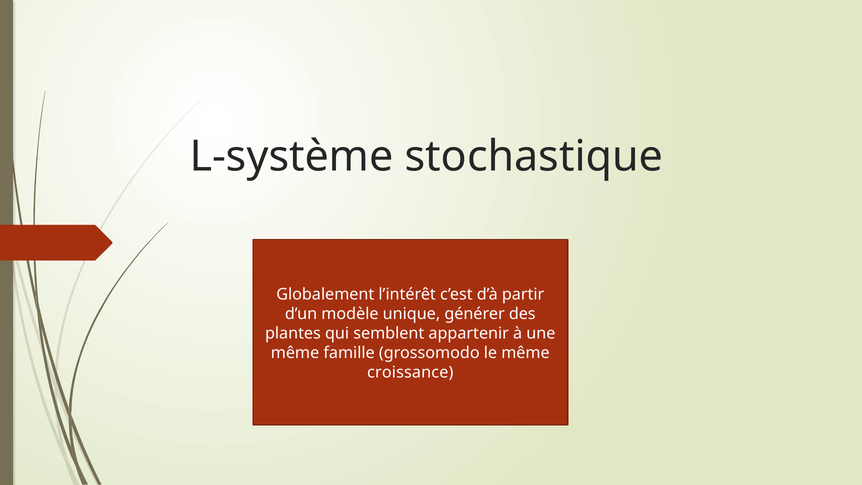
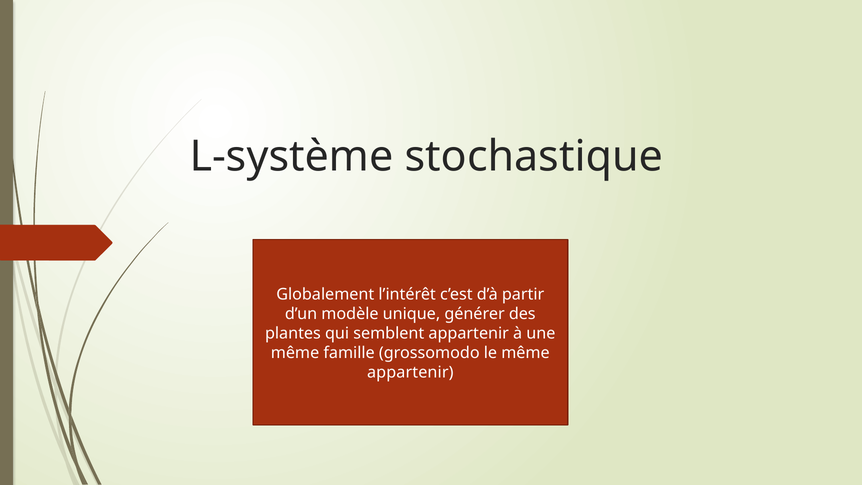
croissance: croissance -> appartenir (410, 372)
